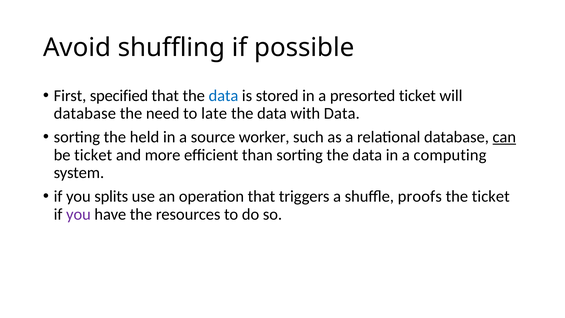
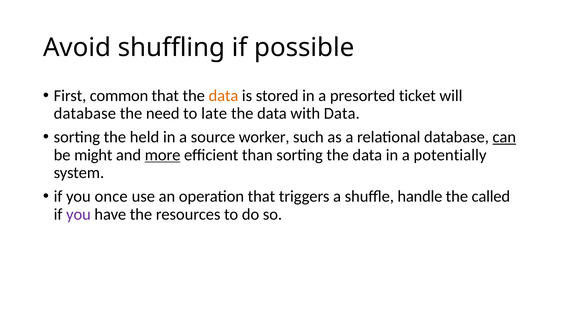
specified: specified -> common (119, 96)
data colour: blue -> orange (223, 96)
be ticket: ticket -> might (93, 155)
more underline: none -> present (163, 155)
computing: computing -> potentially (450, 155)
splits: splits -> once (111, 196)
proofs: proofs -> handle (420, 196)
the ticket: ticket -> called (491, 196)
